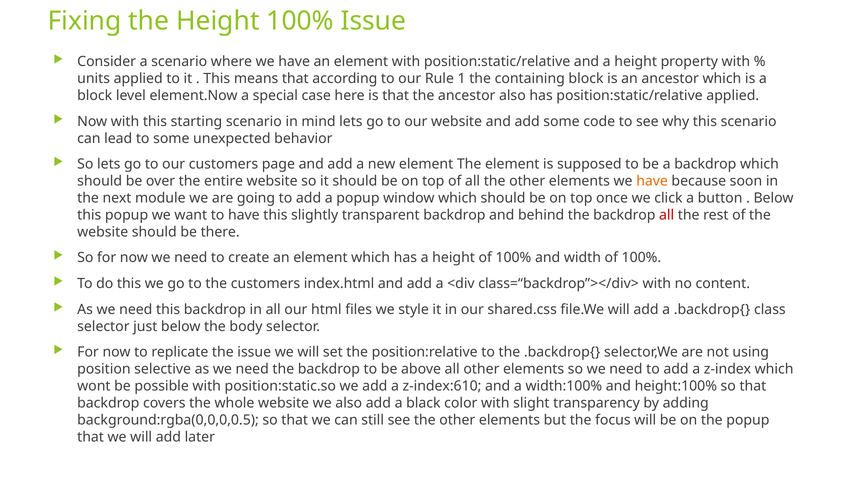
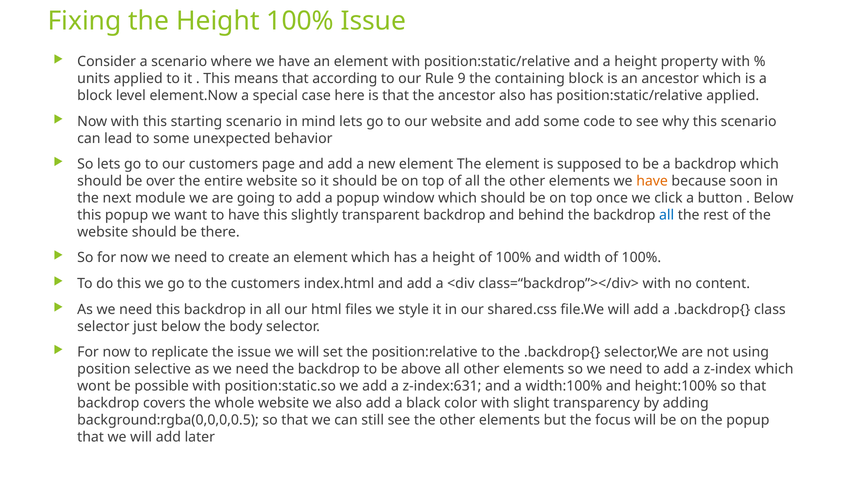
1: 1 -> 9 (462, 79)
all colour: red -> blue (667, 215)
z-index:610: z-index:610 -> z-index:631 (442, 386)
